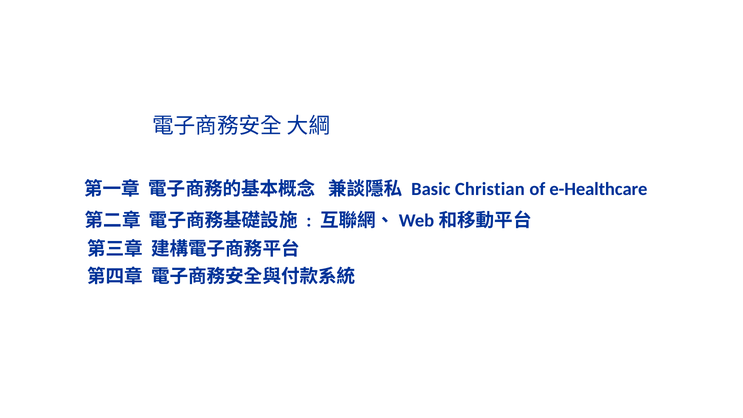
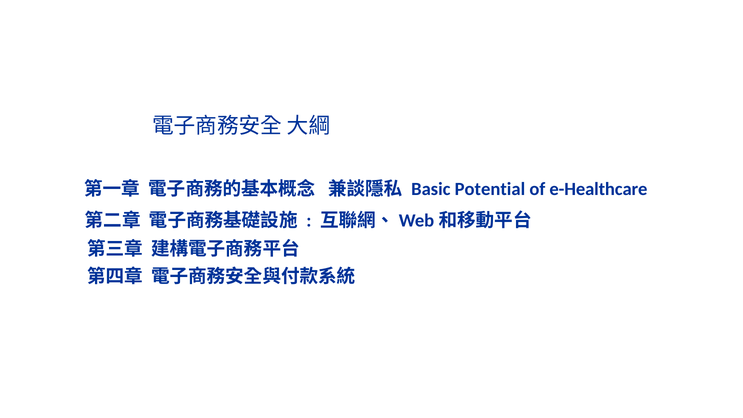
Christian: Christian -> Potential (490, 189)
